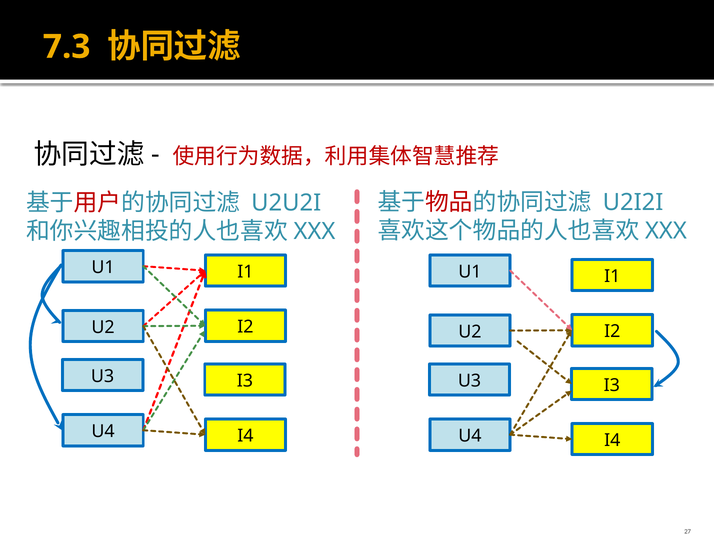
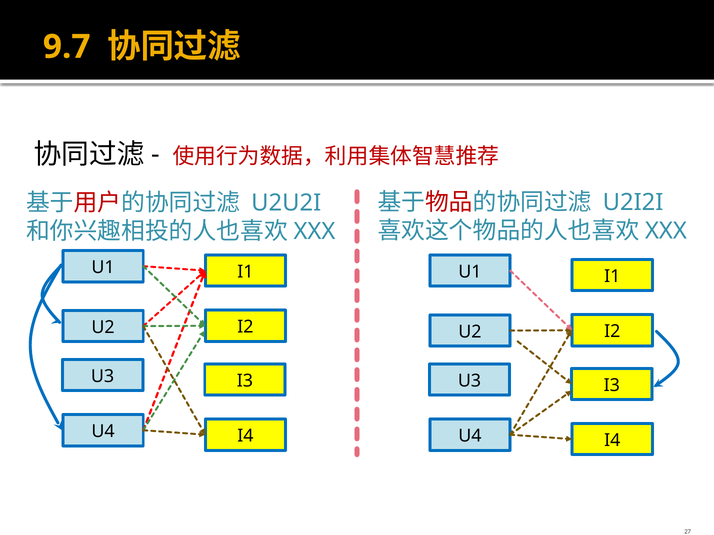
7.3: 7.3 -> 9.7 (67, 47)
